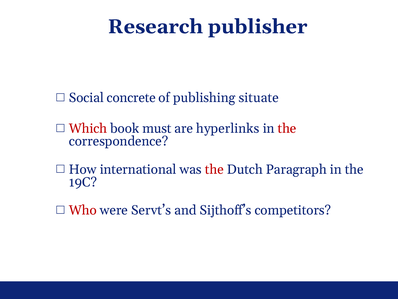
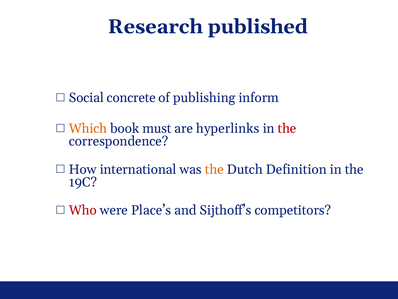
publisher: publisher -> published (258, 27)
situate: situate -> inform (259, 98)
Which colour: red -> orange (88, 128)
the colour: red -> orange (214, 169)
Paragraph: Paragraph -> Definition (296, 169)
Servt’s: Servt’s -> Place’s (151, 210)
